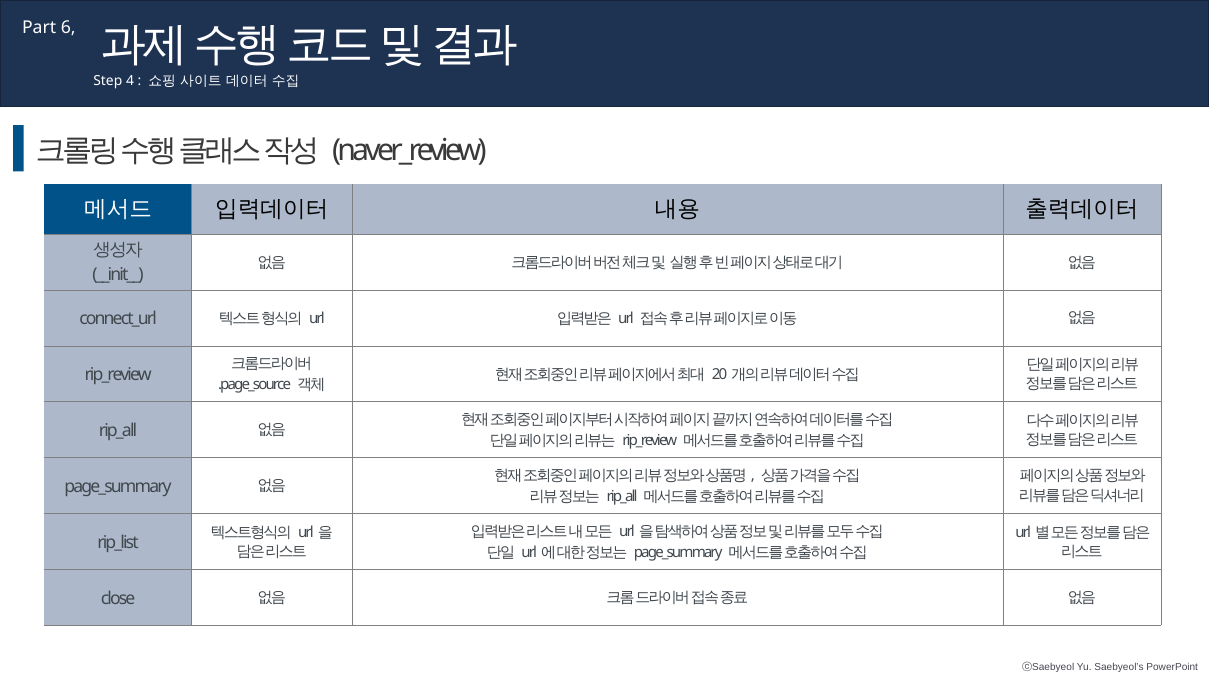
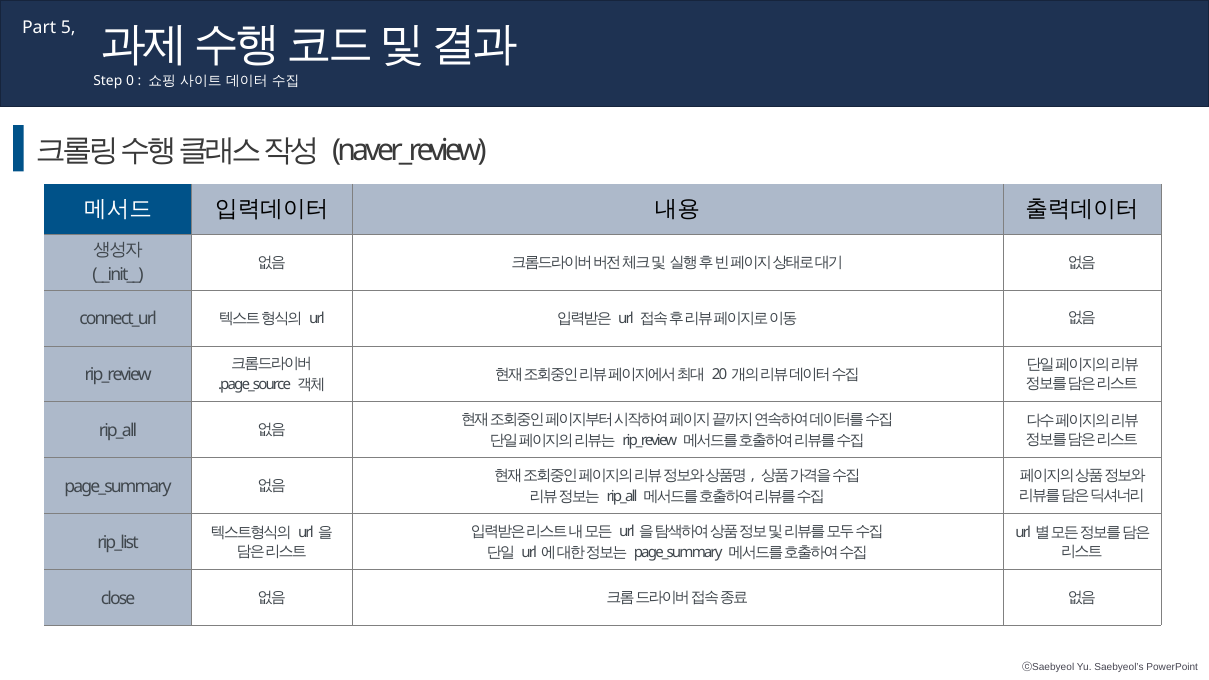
6: 6 -> 5 (68, 28)
4: 4 -> 0 (130, 81)
